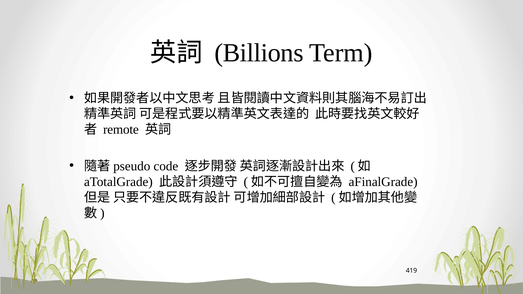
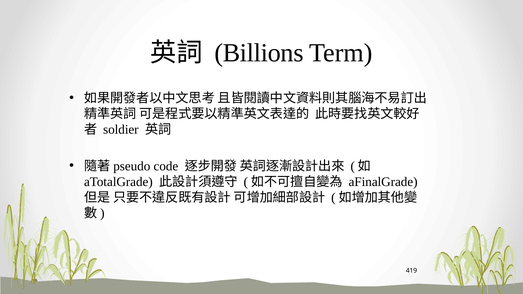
remote: remote -> soldier (121, 130)
